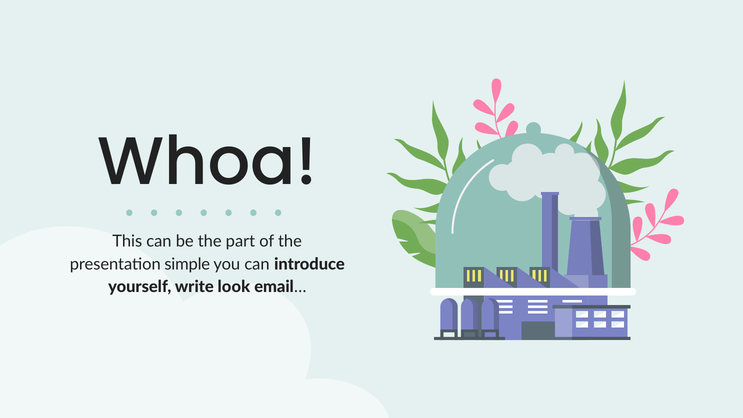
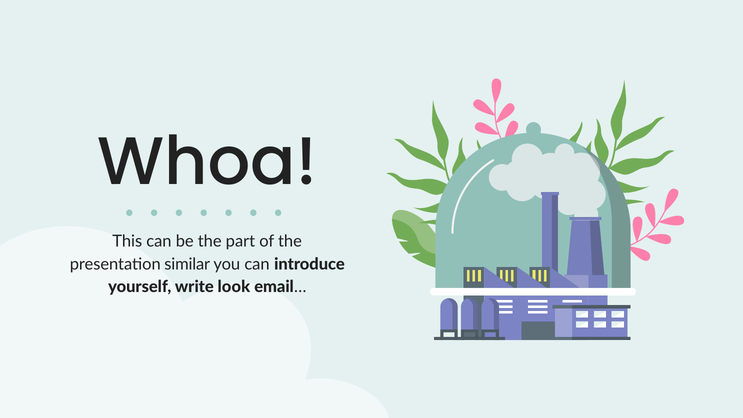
simple: simple -> similar (187, 264)
